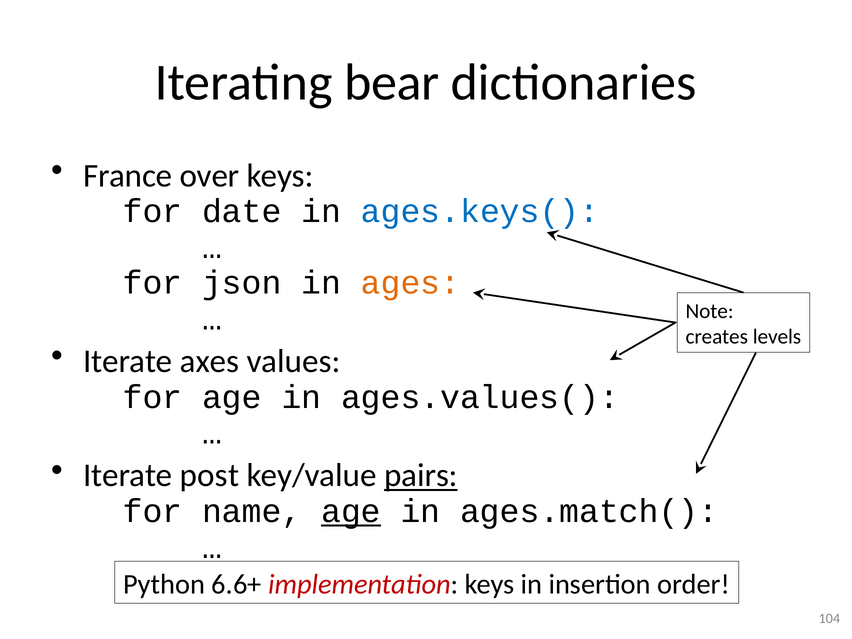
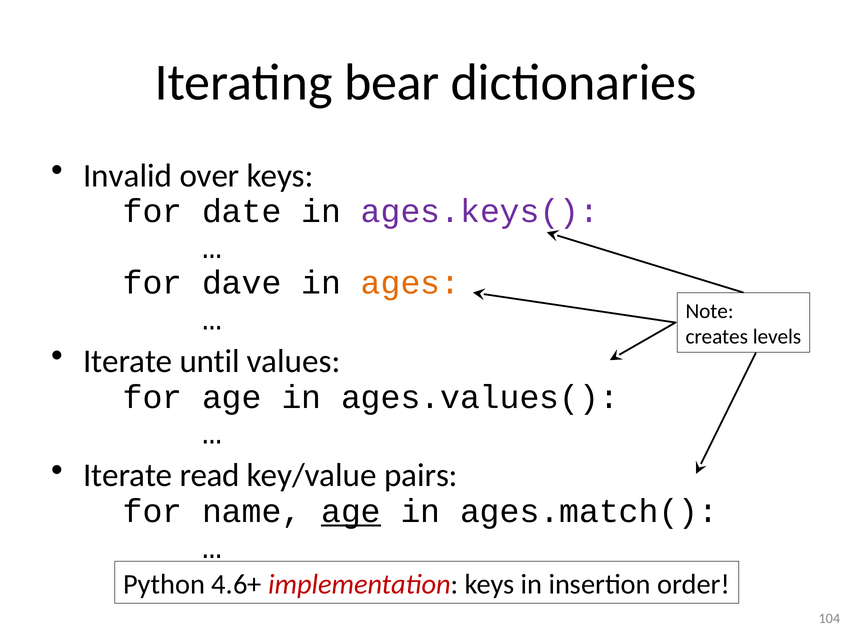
France: France -> Invalid (128, 176)
ages.keys( colour: blue -> purple (480, 211)
json: json -> dave (242, 283)
axes: axes -> until (210, 361)
post: post -> read (210, 476)
pairs underline: present -> none (421, 476)
6.6+: 6.6+ -> 4.6+ (237, 584)
